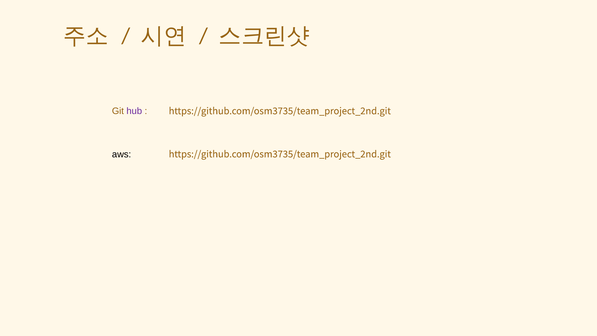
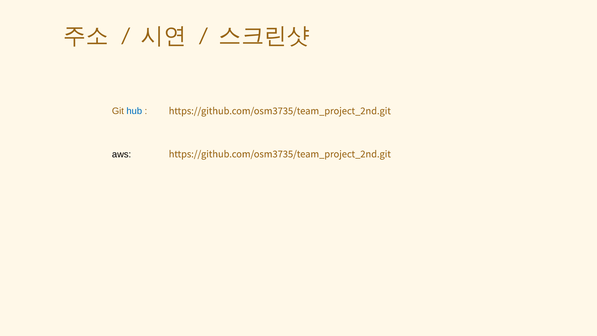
hub colour: purple -> blue (134, 111)
